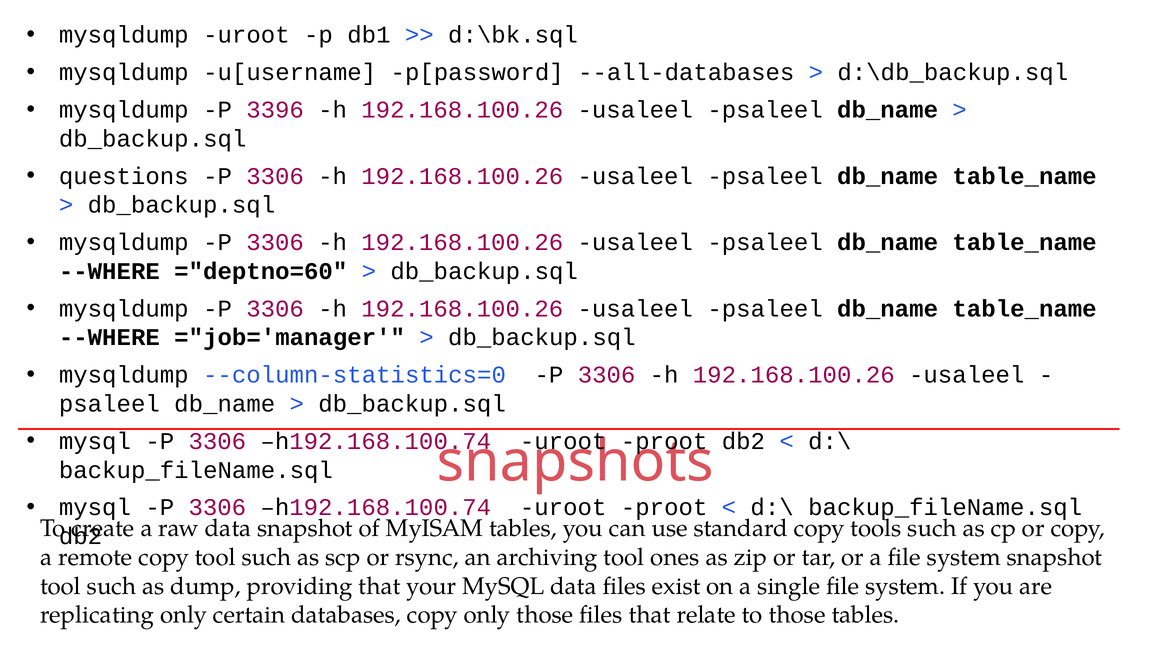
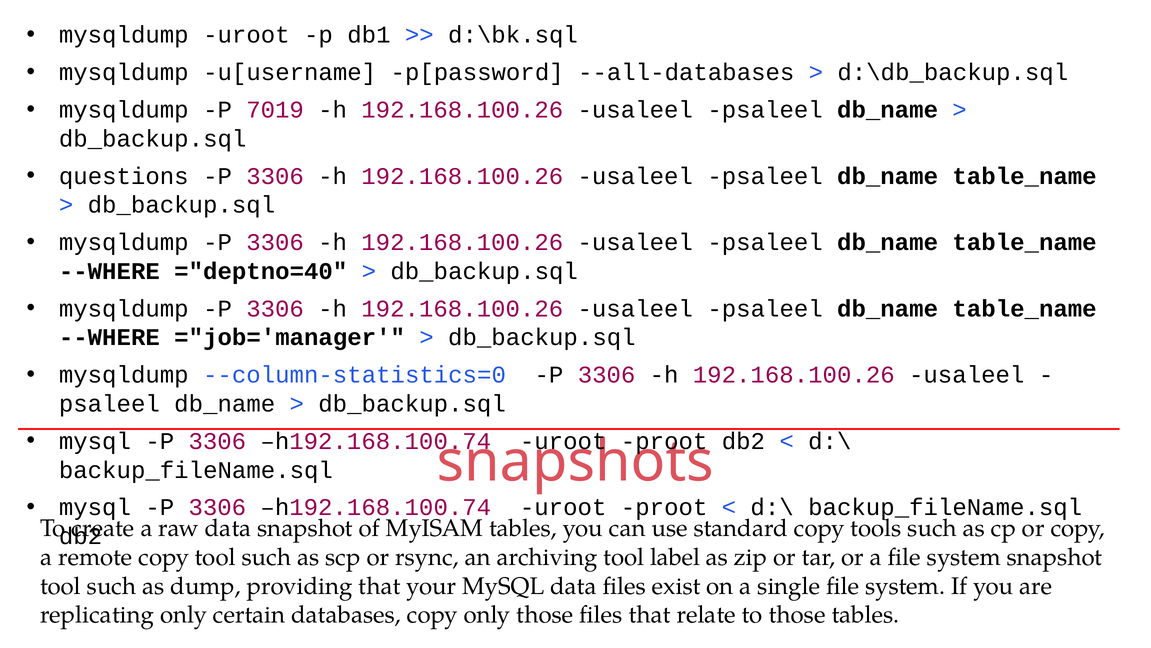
3396: 3396 -> 7019 (275, 110)
="deptno=60: ="deptno=60 -> ="deptno=40 (261, 271)
ones: ones -> label (675, 557)
